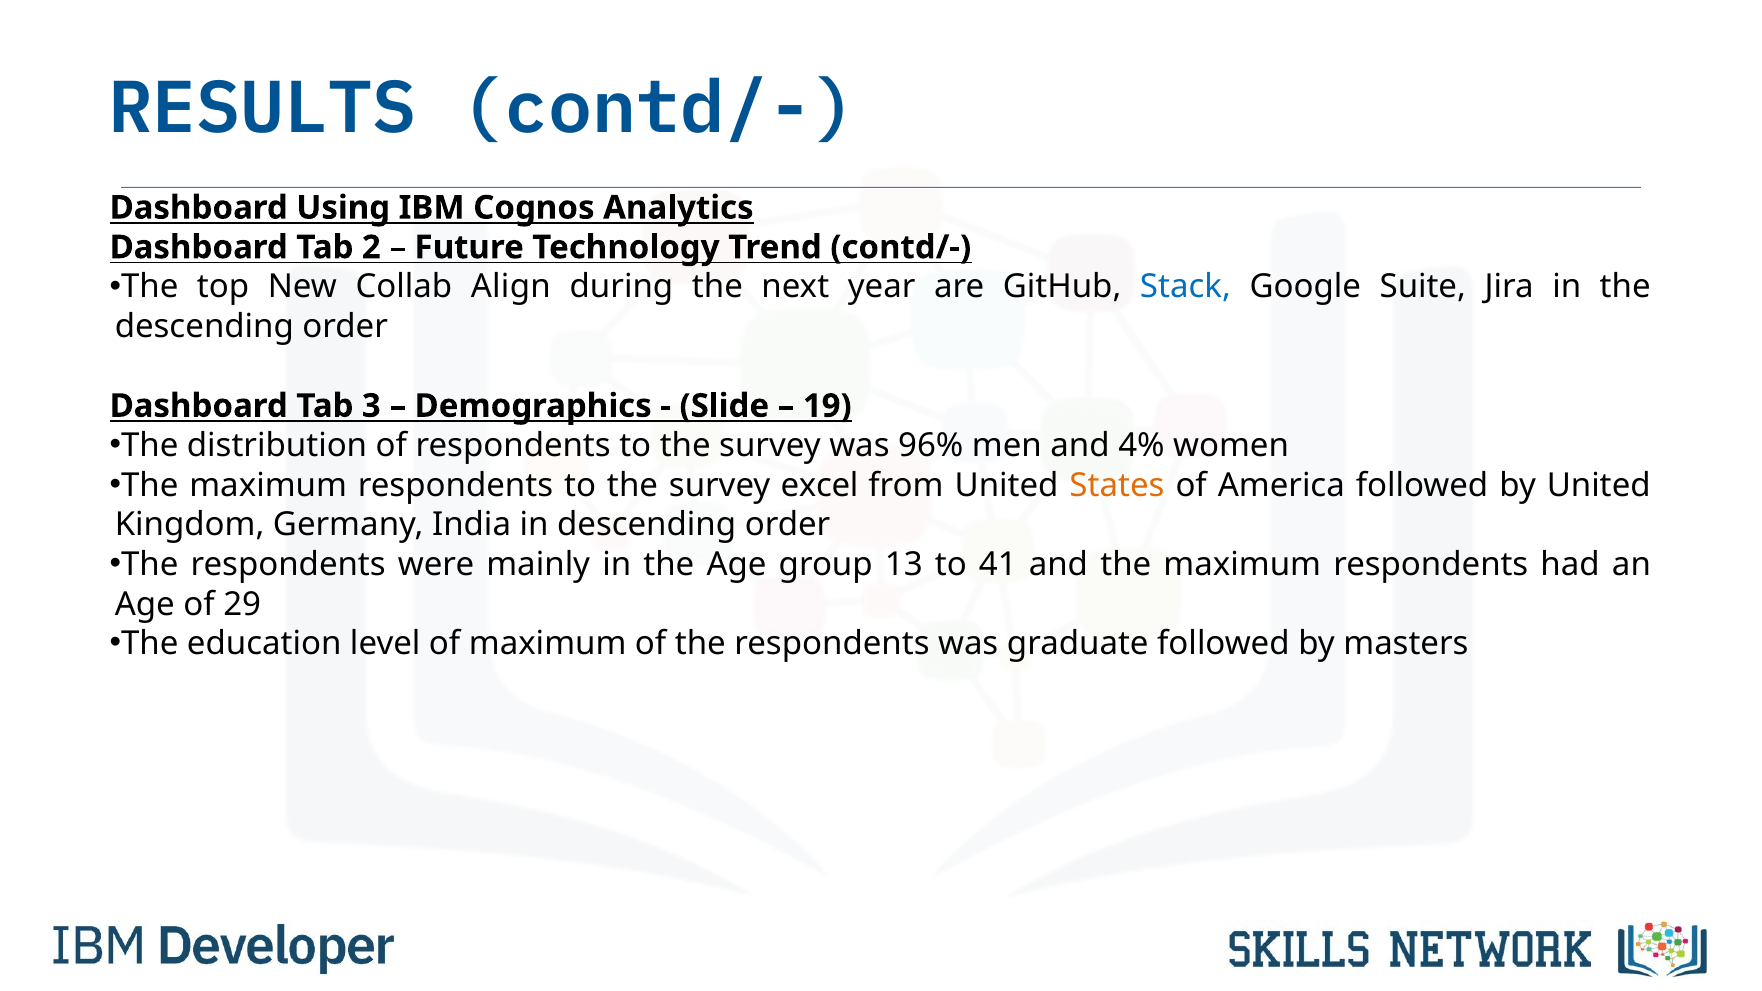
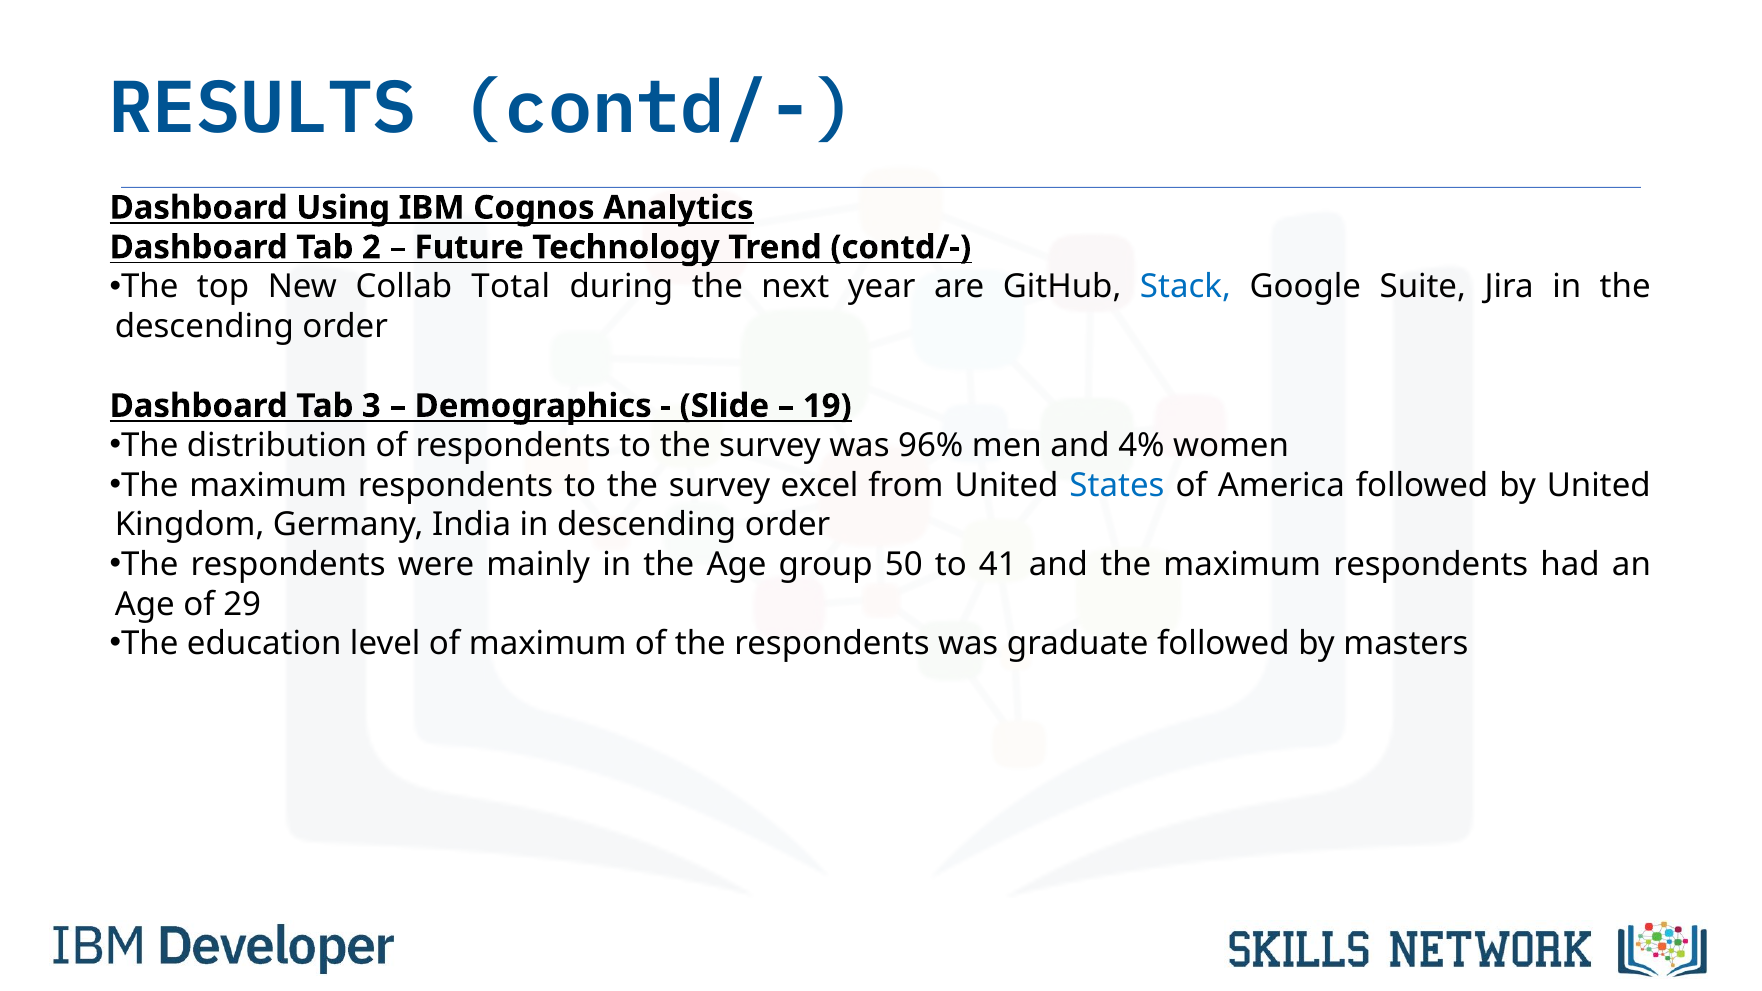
Align: Align -> Total (511, 287)
States colour: orange -> blue (1117, 485)
13: 13 -> 50 (904, 565)
